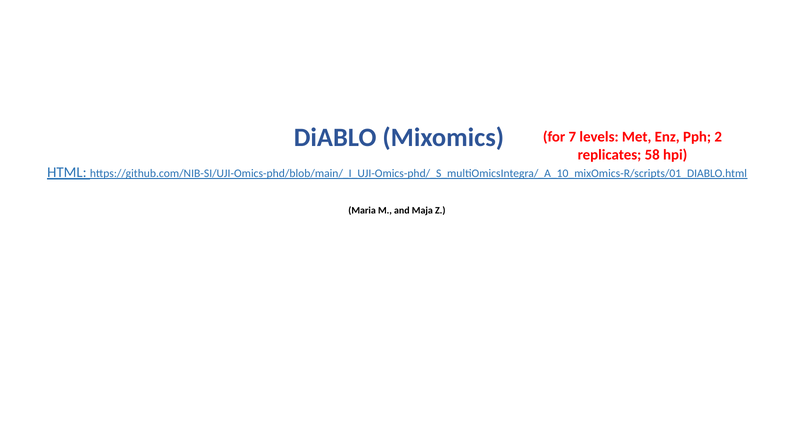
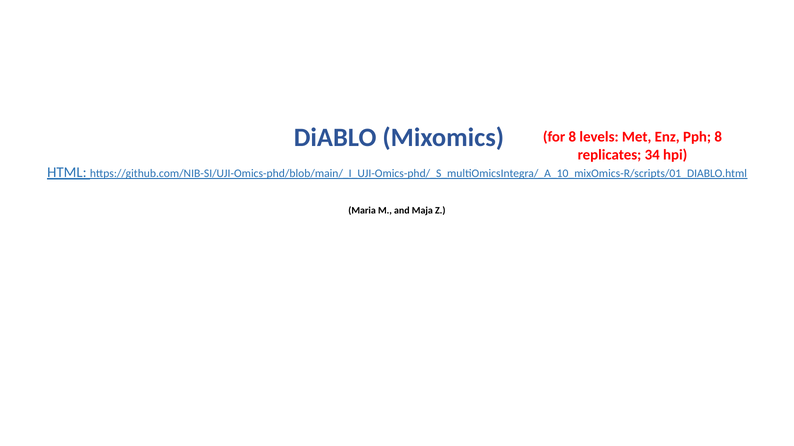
for 7: 7 -> 8 (572, 137)
Pph 2: 2 -> 8 (718, 137)
58: 58 -> 34 (652, 155)
